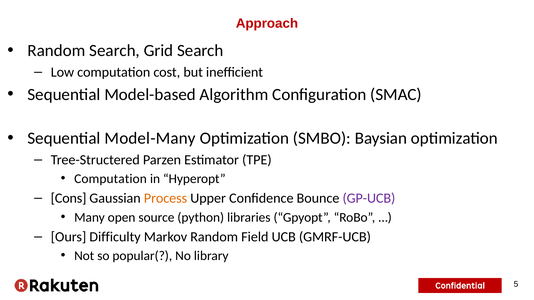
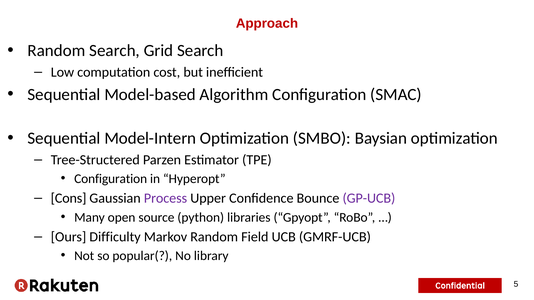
Model-Many: Model-Many -> Model-Intern (150, 138)
Computation: Computation -> Configuration (111, 179)
Process colour: orange -> purple (166, 198)
